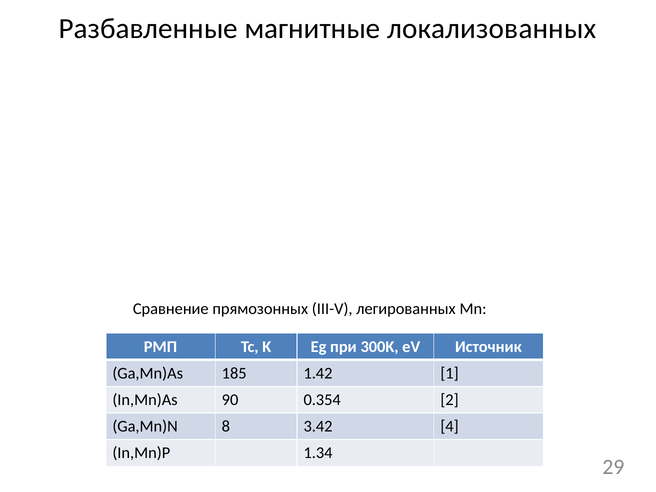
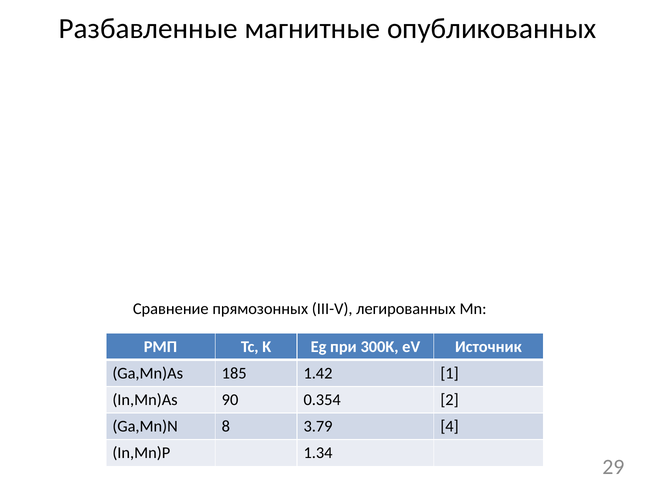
локализованных: локализованных -> опубликованных (492, 28)
3.42: 3.42 -> 3.79 (318, 426)
